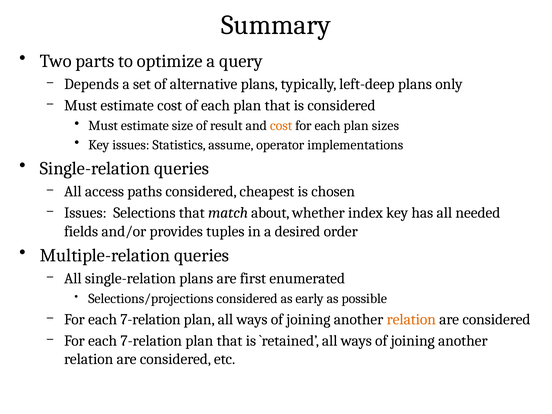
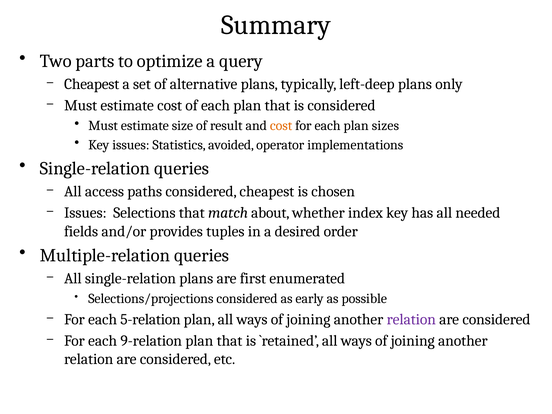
Depends: Depends -> Cheapest (92, 84)
assume: assume -> avoided (231, 145)
7-relation: 7-relation -> 5-relation (150, 319)
relation colour: orange -> purple (411, 319)
7-relation: 7-relation -> 9-relation (151, 341)
